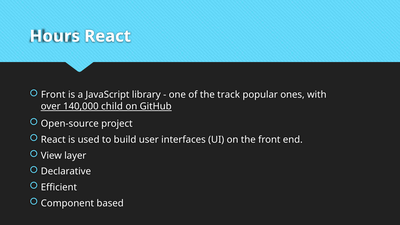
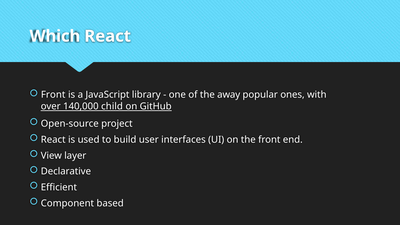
Hours: Hours -> Which (55, 36)
track: track -> away (229, 95)
